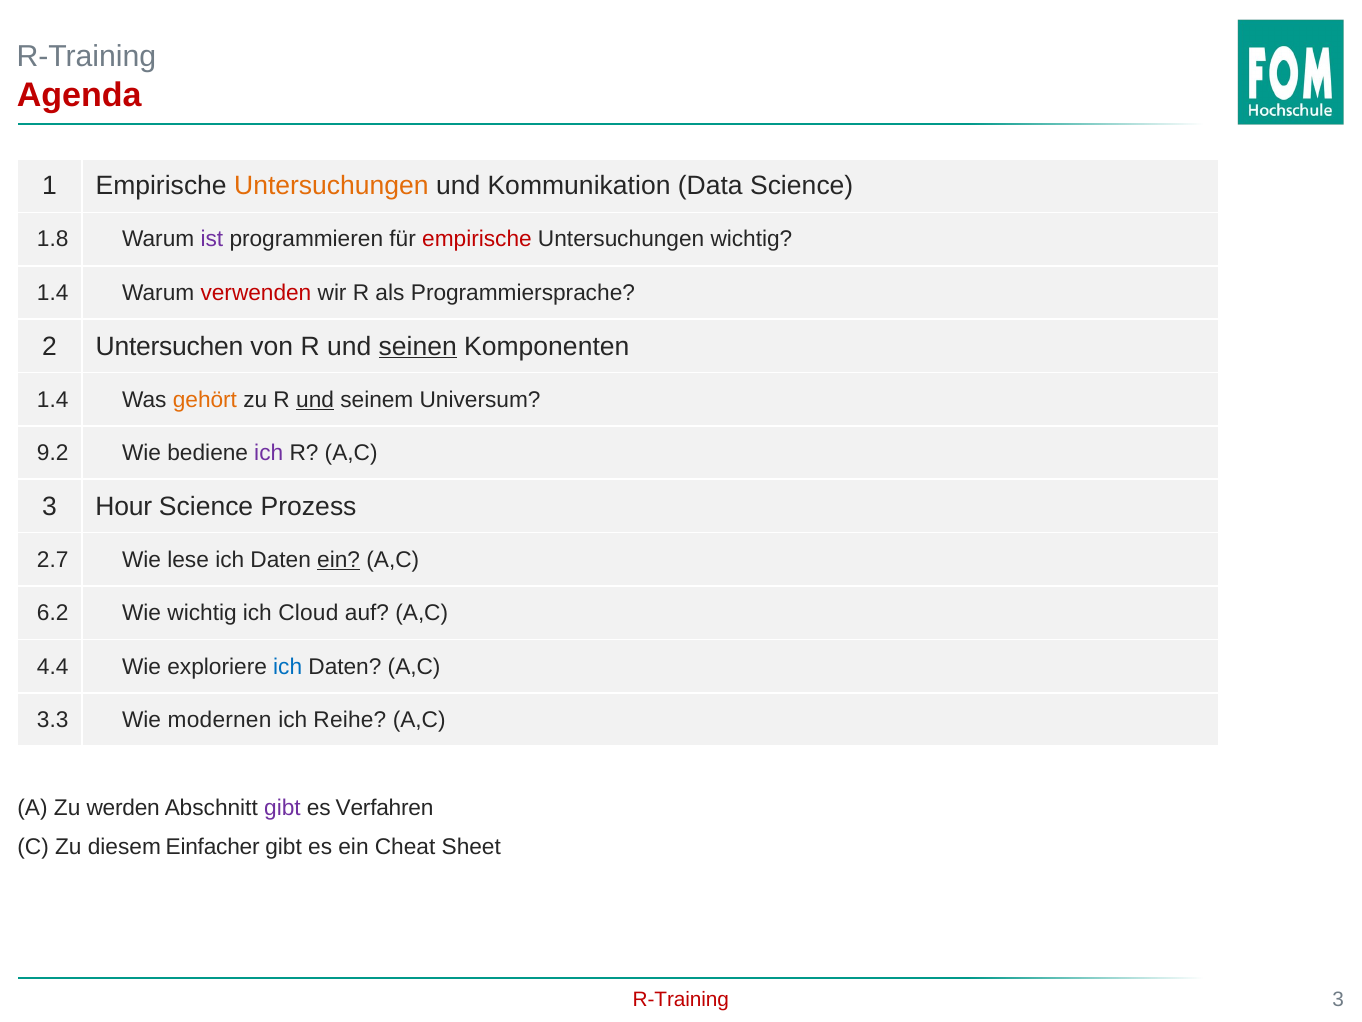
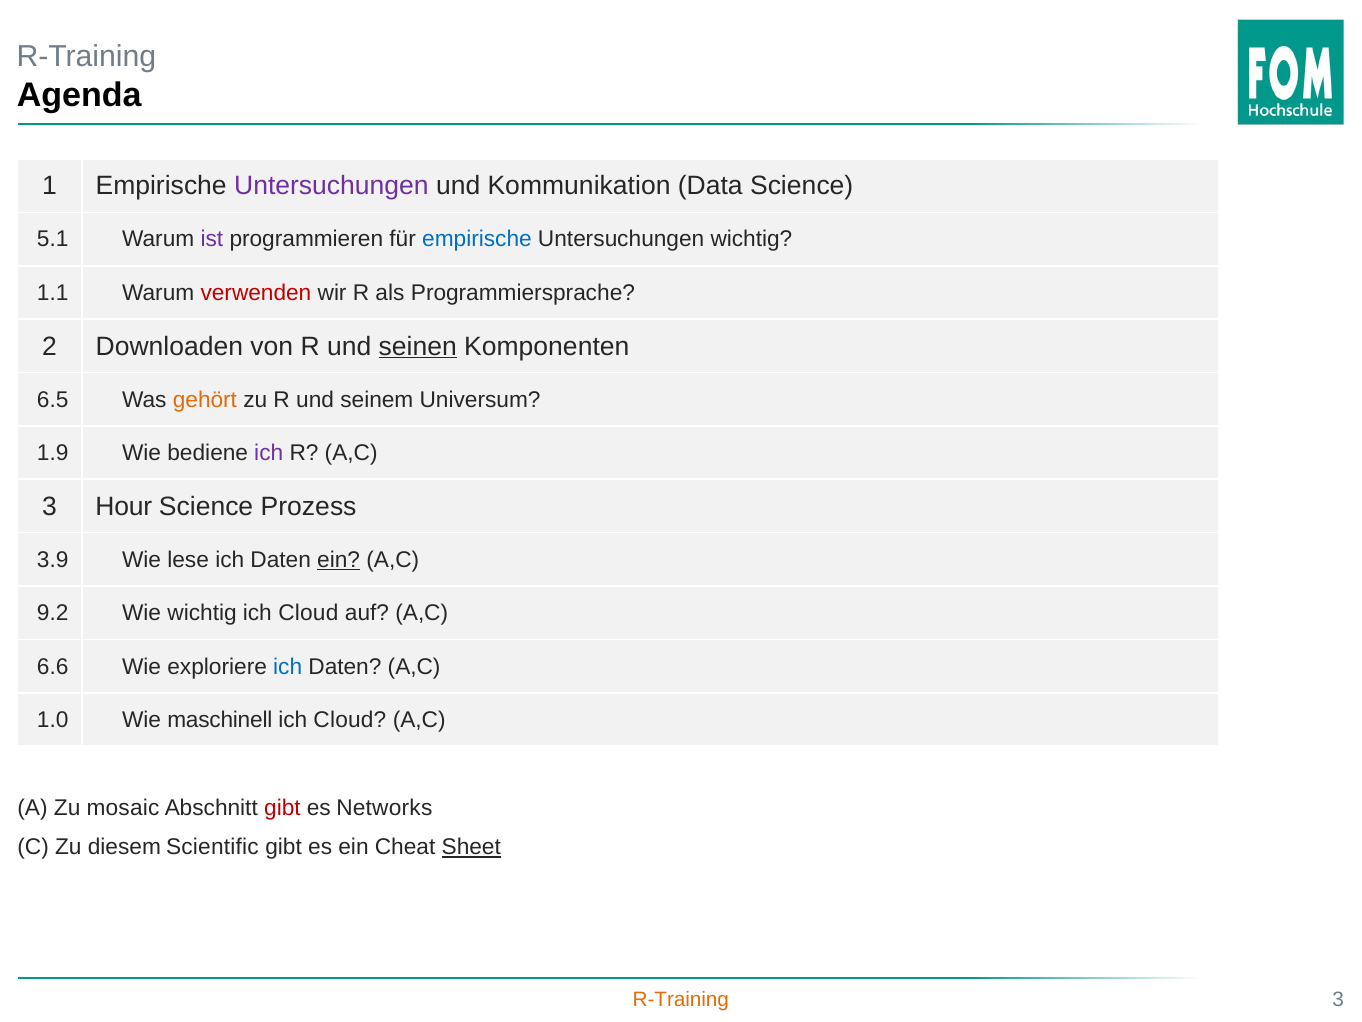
Agenda colour: red -> black (79, 95)
Untersuchungen colour: orange -> purple (331, 186)
1.8: 1.8 -> 5.1 (53, 239)
empirische colour: red -> blue (477, 239)
1.4: 1.4 -> 1.1 (53, 293)
Untersuchen: Untersuchen -> Downloaden (169, 346)
1.4: 1.4 -> 6.5 (53, 399)
und underline: present -> none (315, 399)
9.2: 9.2 -> 1.9 (53, 453)
2.7: 2.7 -> 3.9 (53, 560)
6.2: 6.2 -> 9.2 (53, 613)
4.4: 4.4 -> 6.6 (53, 666)
3.3: 3.3 -> 1.0 (53, 720)
modernen: modernen -> maschinell (220, 720)
Reihe: Reihe -> Cloud (350, 720)
werden: werden -> mosaic (123, 808)
gibt colour: purple -> red (282, 808)
Verfahren: Verfahren -> Networks (384, 808)
Einfacher: Einfacher -> Scientific (212, 847)
Sheet underline: none -> present (471, 847)
R-Training colour: red -> orange (681, 1000)
